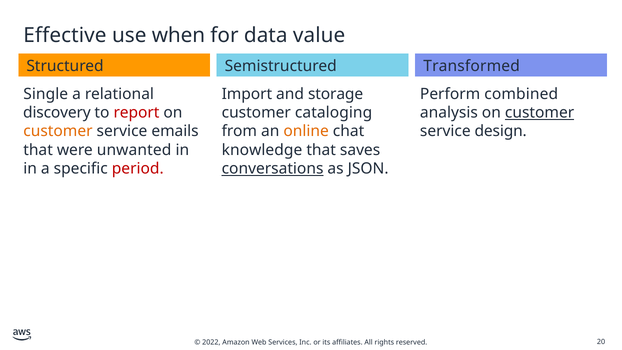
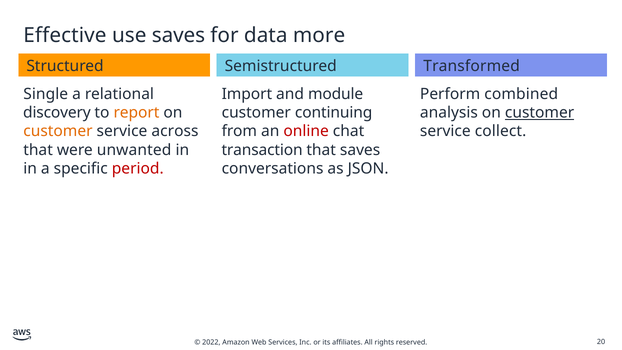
use when: when -> saves (178, 35)
value: value -> more (319, 35)
storage: storage -> module (336, 94)
report colour: red -> orange (136, 113)
cataloging: cataloging -> continuing (334, 113)
emails: emails -> across (175, 131)
online colour: orange -> red (306, 131)
design: design -> collect (501, 131)
knowledge: knowledge -> transaction (262, 150)
conversations underline: present -> none (273, 169)
